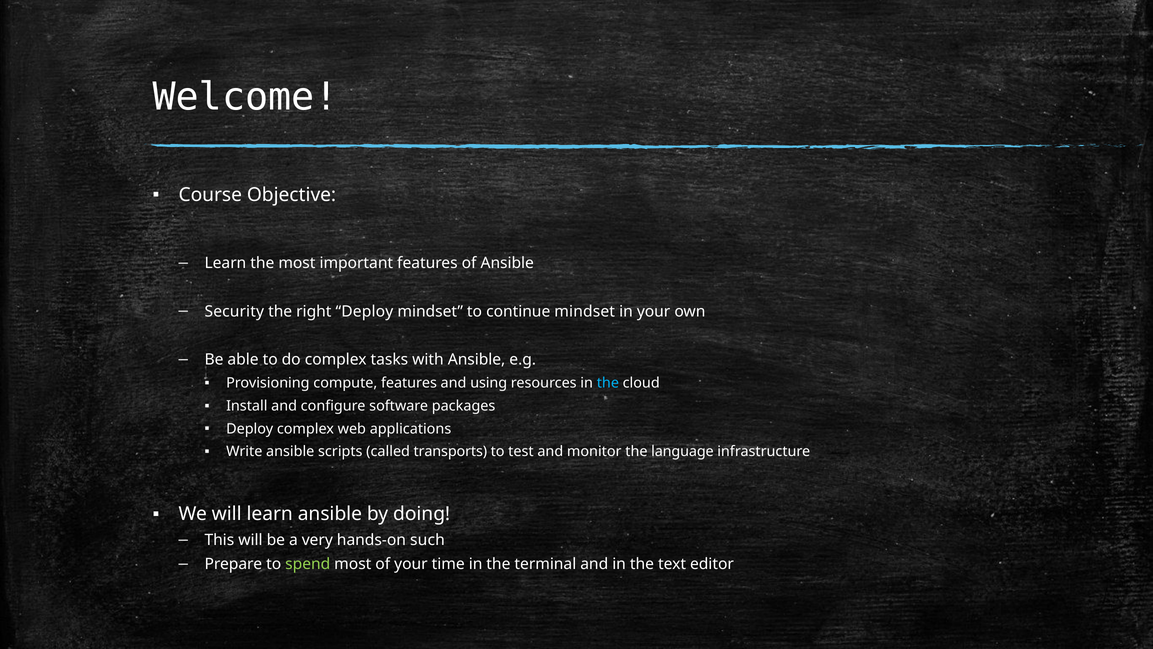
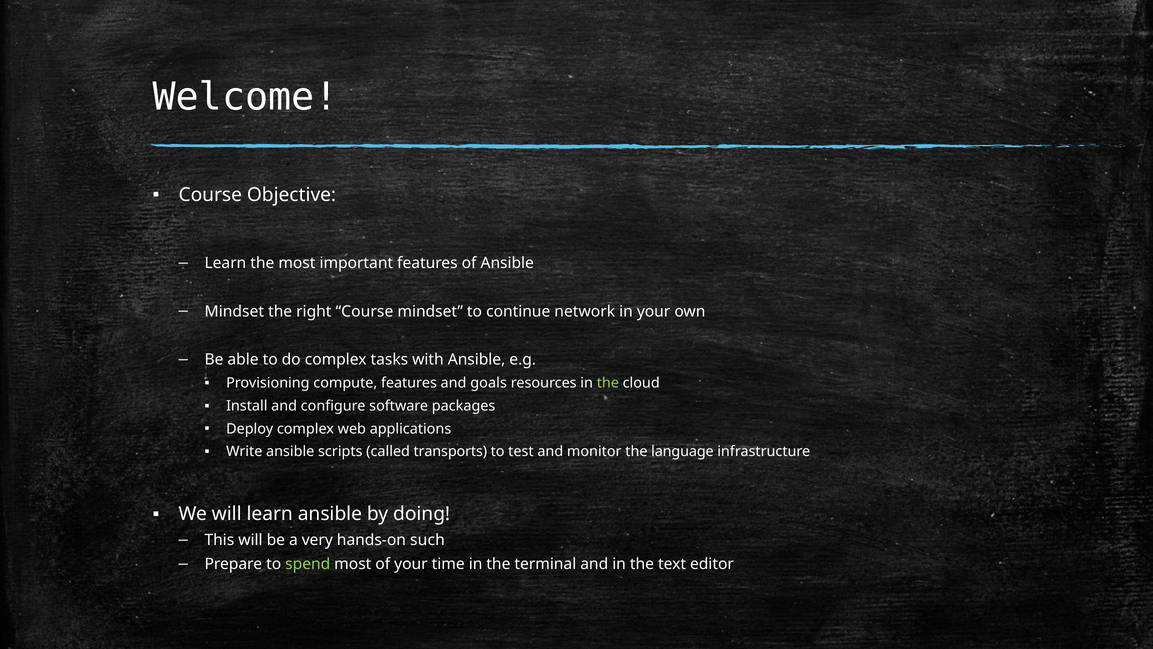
Security: Security -> Mindset (234, 311)
right Deploy: Deploy -> Course (364, 311)
continue mindset: mindset -> network (585, 311)
using: using -> goals (489, 383)
the colour: light blue -> light green (608, 383)
